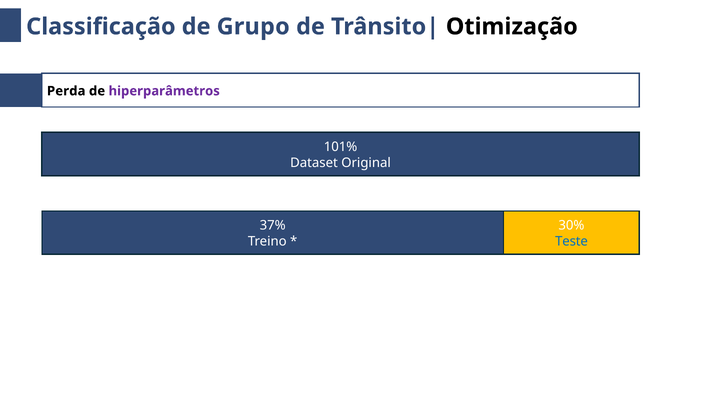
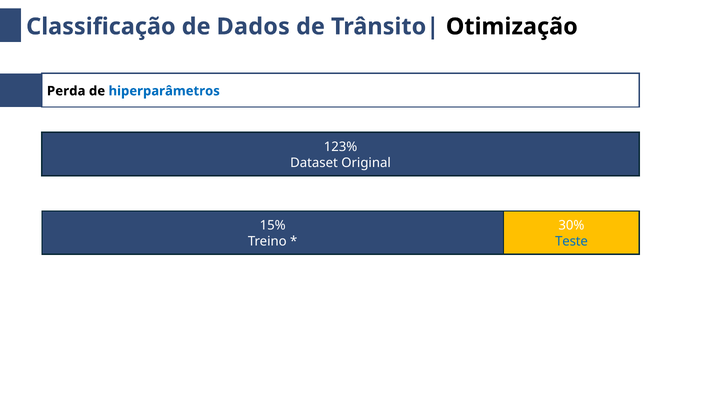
Grupo: Grupo -> Dados (253, 27)
hiperparâmetros colour: purple -> blue (164, 91)
101%: 101% -> 123% (341, 147)
37%: 37% -> 15% (273, 225)
